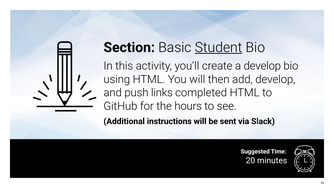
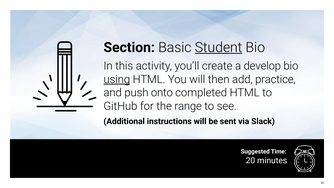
using underline: none -> present (117, 79)
add develop: develop -> practice (275, 79)
links: links -> onto (162, 93)
hours: hours -> range (188, 106)
